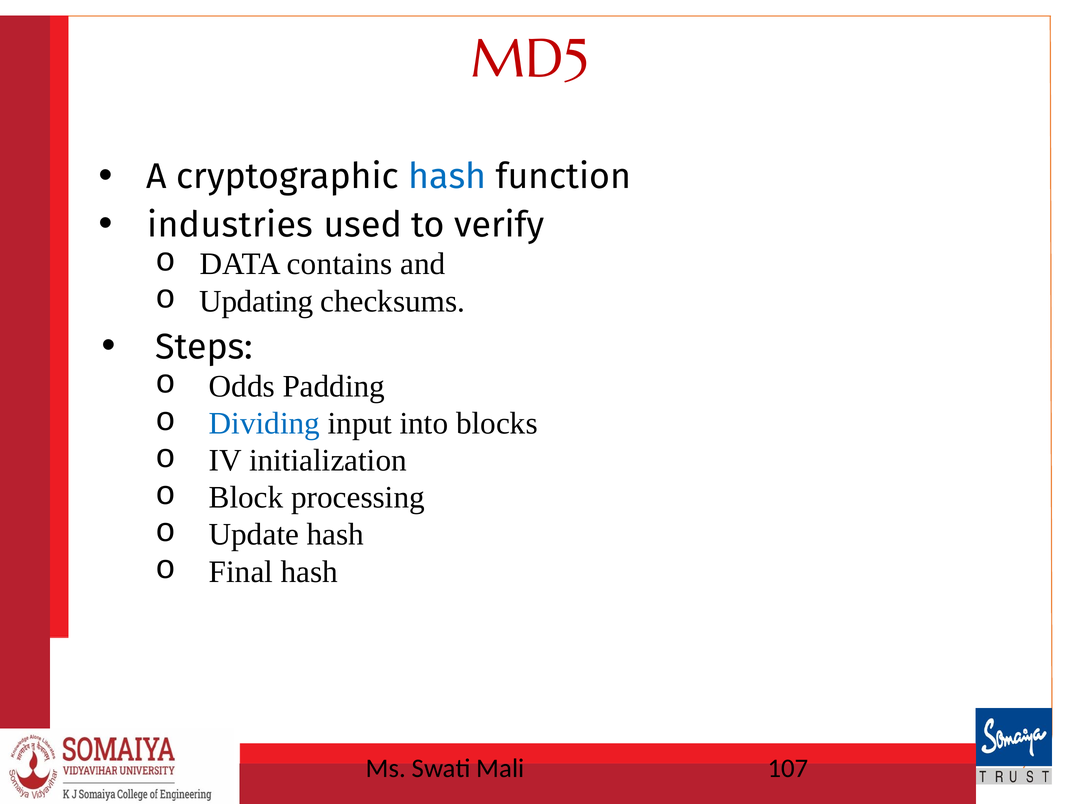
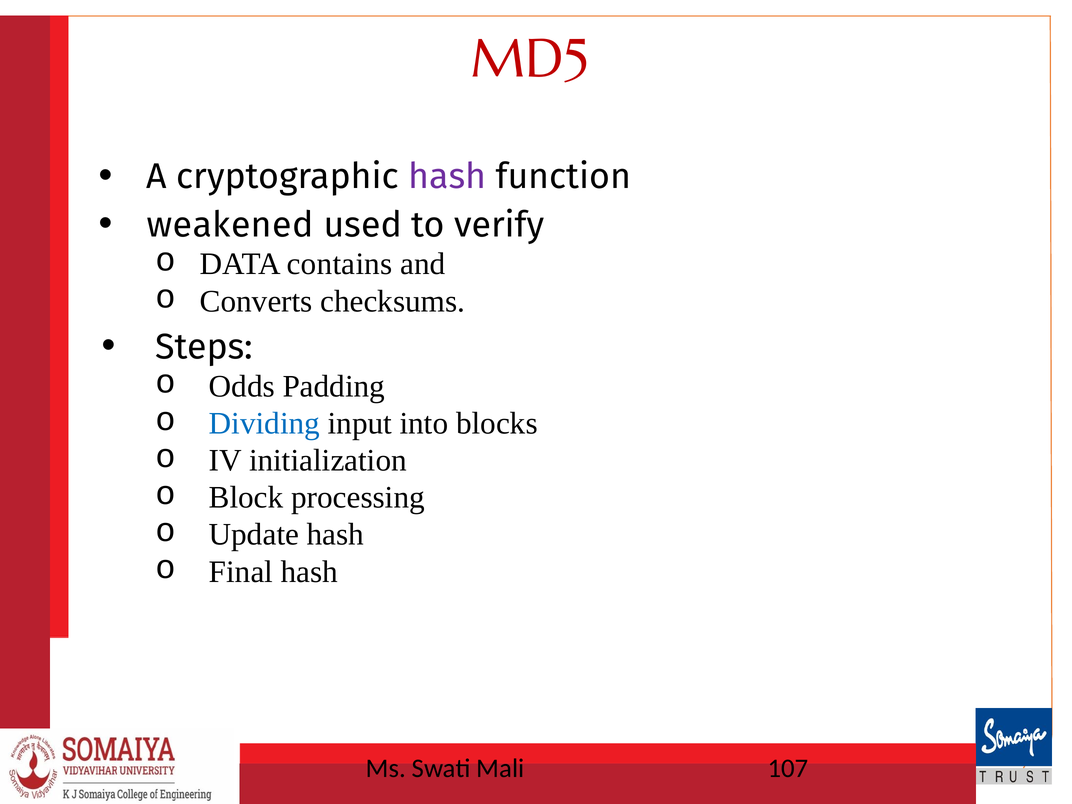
hash colour: blue -> purple (447, 177)
industries: industries -> weakened (230, 225)
Updating: Updating -> Converts (256, 301)
